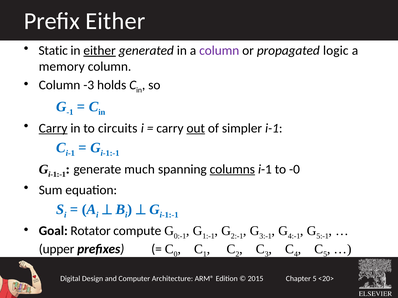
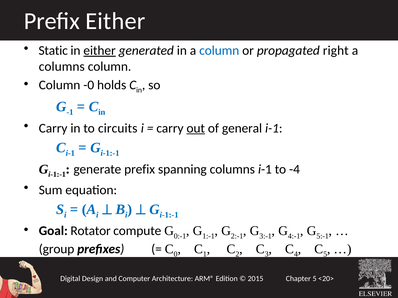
column colour: purple -> blue (219, 51)
logic: logic -> right (336, 51)
memory: memory -> columns (62, 67)
-3: -3 -> -0 (89, 85)
Carry underline: present -> none (53, 128)
simpler: simpler -> general (242, 128)
generate much: much -> prefix (140, 169)
columns underline: present -> none (232, 169)
-0: -0 -> -4 (294, 169)
upper: upper -> group (57, 249)
